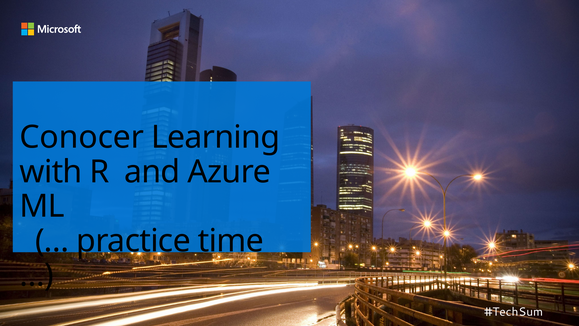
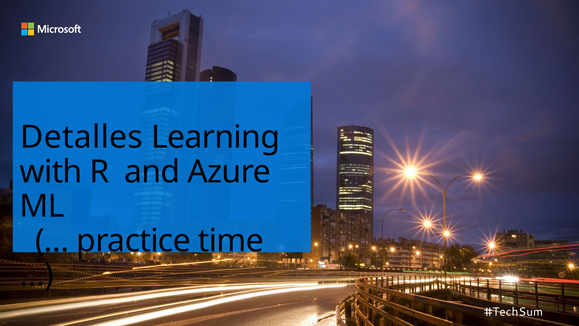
Conocer: Conocer -> Detalles (82, 137)
